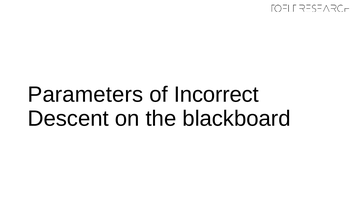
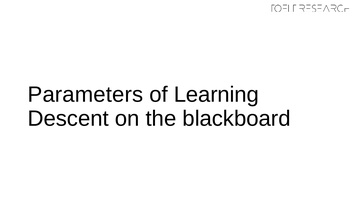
Incorrect: Incorrect -> Learning (216, 95)
